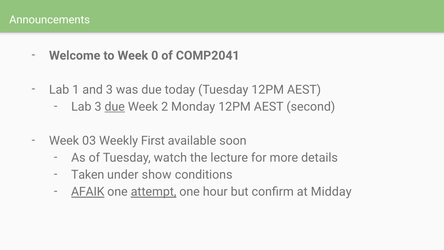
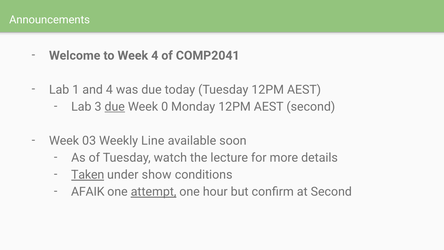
Week 0: 0 -> 4 (155, 55)
and 3: 3 -> 4 (109, 90)
2: 2 -> 0 (165, 107)
First: First -> Line (153, 141)
Taken underline: none -> present (88, 175)
AFAIK underline: present -> none (88, 192)
at Midday: Midday -> Second (331, 192)
